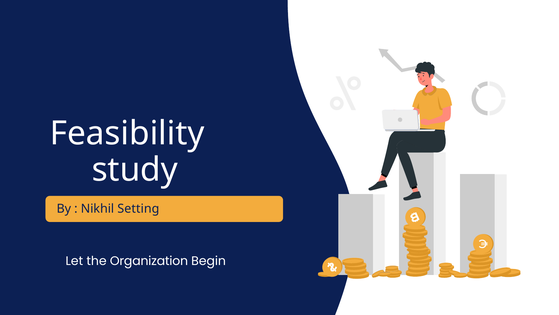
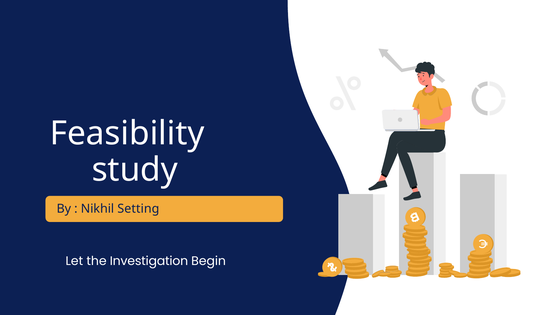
Organization: Organization -> Investigation (149, 261)
